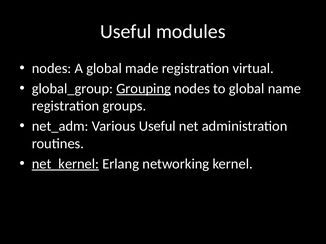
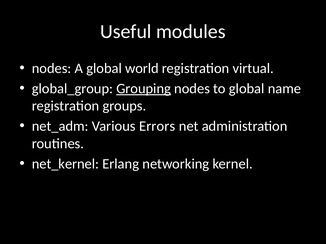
made: made -> world (142, 68)
Various Useful: Useful -> Errors (157, 126)
net_kernel underline: present -> none (65, 164)
